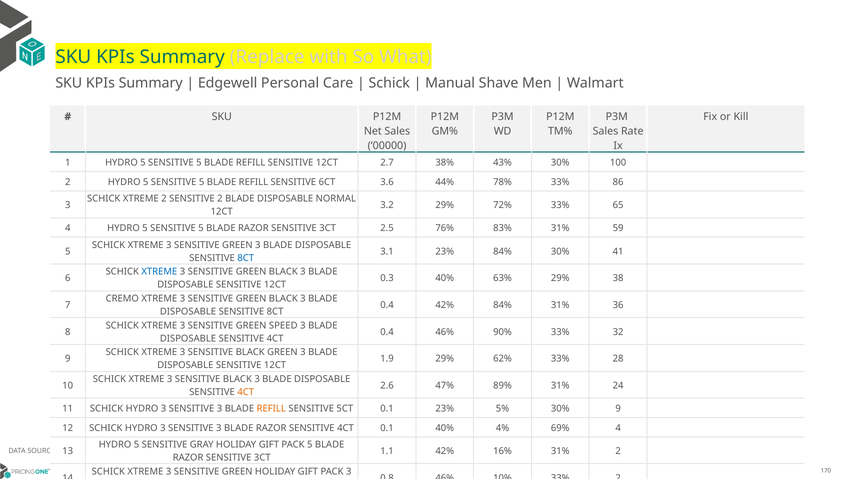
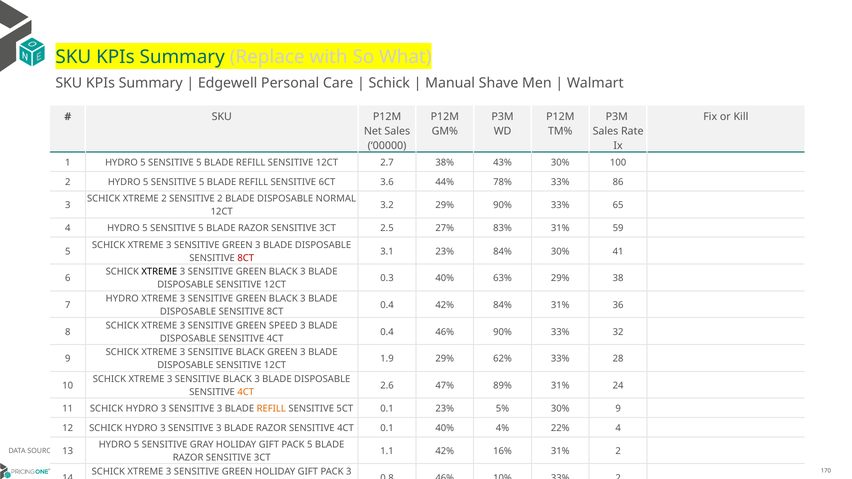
29% 72%: 72% -> 90% (503, 205)
76%: 76% -> 27% (445, 228)
8CT colour: blue -> red (246, 258)
XTREME colour: blue -> black (159, 272)
CREMO: CREMO -> HYDRO (122, 299)
69%: 69% -> 22% (560, 428)
